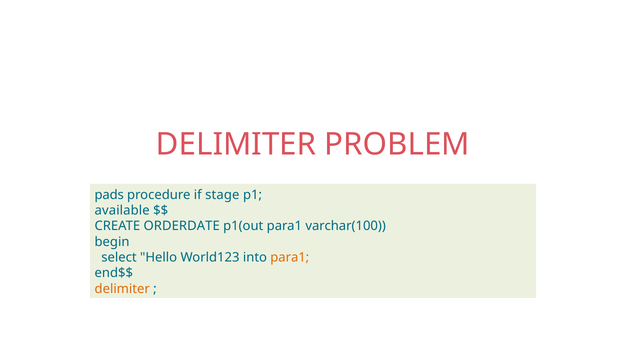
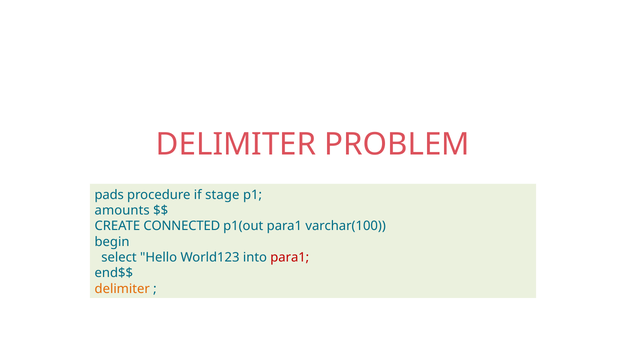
available: available -> amounts (122, 211)
ORDERDATE: ORDERDATE -> CONNECTED (182, 226)
para1 colour: orange -> red (290, 258)
